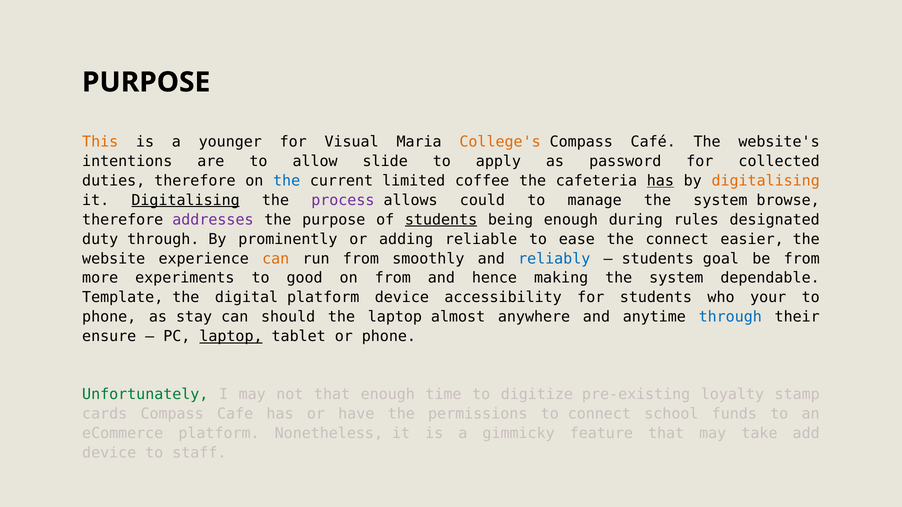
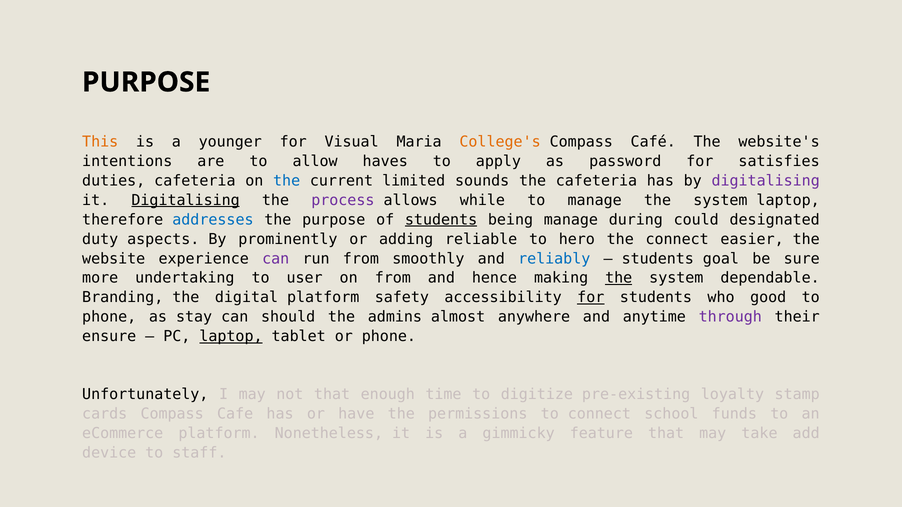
slide: slide -> haves (385, 161)
collected: collected -> satisfies (779, 161)
duties therefore: therefore -> cafeteria (195, 181)
coffee: coffee -> sounds (482, 181)
has underline: present -> none (660, 181)
digitalising colour: orange -> purple (766, 181)
could: could -> while (482, 200)
system browse: browse -> laptop (788, 200)
addresses colour: purple -> blue (213, 220)
being enough: enough -> manage (571, 220)
rules: rules -> could (696, 220)
duty through: through -> aspects (163, 239)
ease: ease -> hero (577, 239)
can colour: orange -> purple (276, 259)
be from: from -> sure (802, 259)
experiments: experiments -> undertaking (185, 278)
good: good -> user (305, 278)
the underline: none -> present (619, 278)
Template: Template -> Branding (123, 298)
platform device: device -> safety (402, 298)
for underline: none -> present (591, 298)
your: your -> good (768, 298)
the laptop: laptop -> admins (395, 317)
through colour: blue -> purple (730, 317)
Unfortunately colour: green -> black (145, 395)
